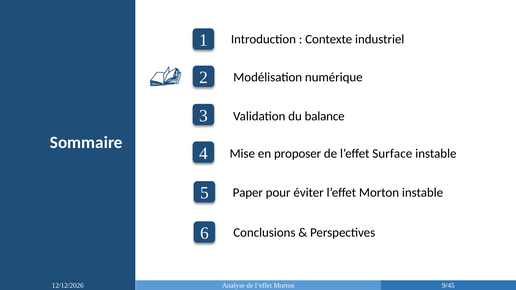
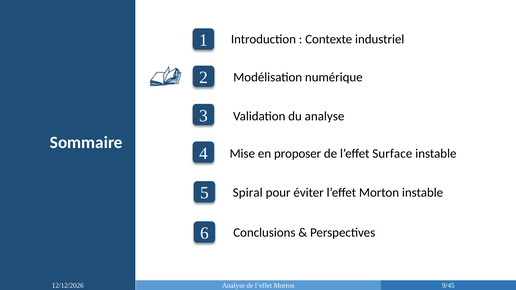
du balance: balance -> analyse (325, 116)
Paper: Paper -> Spiral (248, 193)
